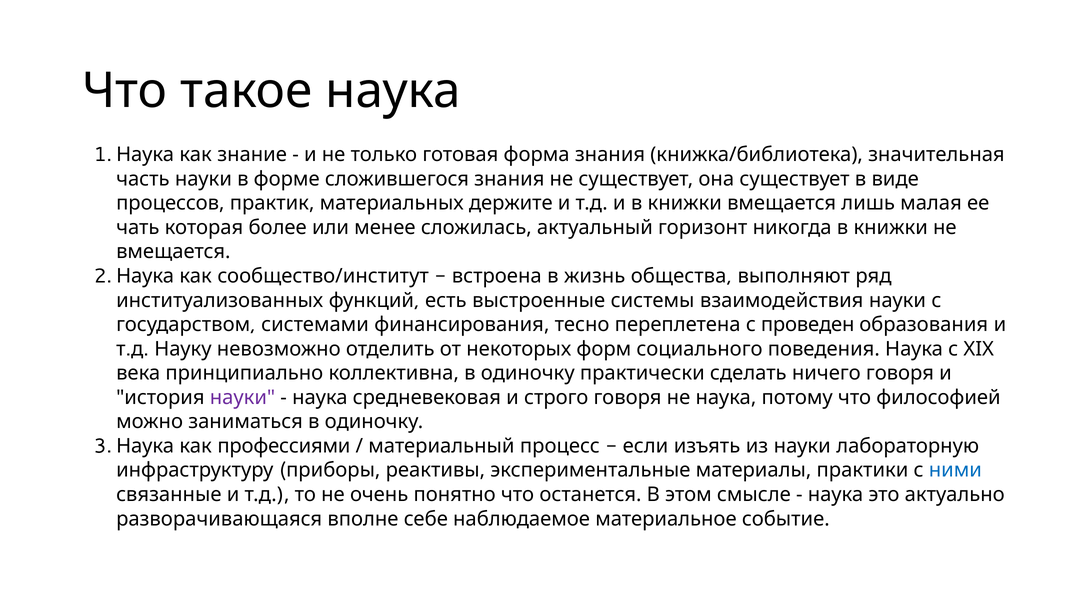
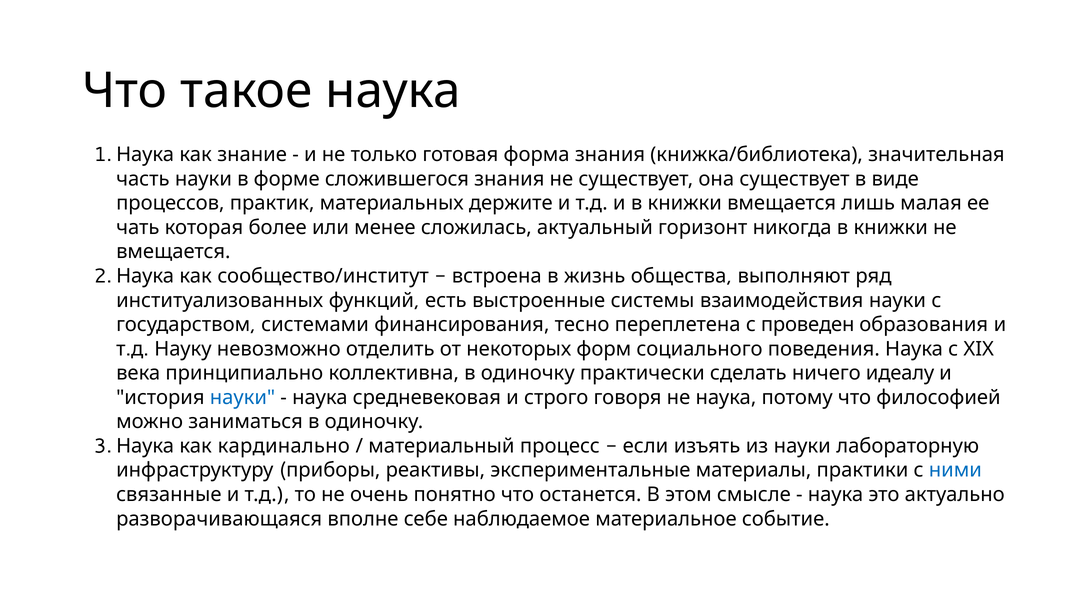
ничего говоря: говоря -> идеалу (900, 373)
науки colour: purple -> blue (242, 397)
профессиями: профессиями -> кардинально (284, 446)
